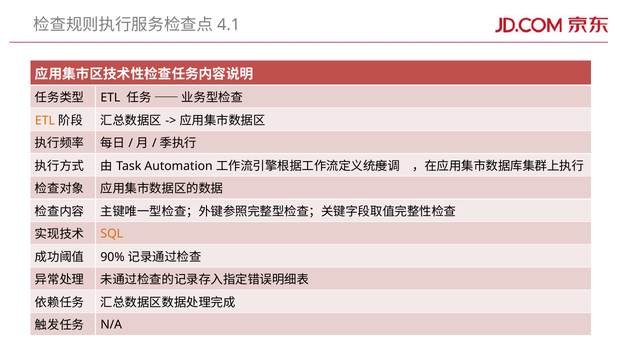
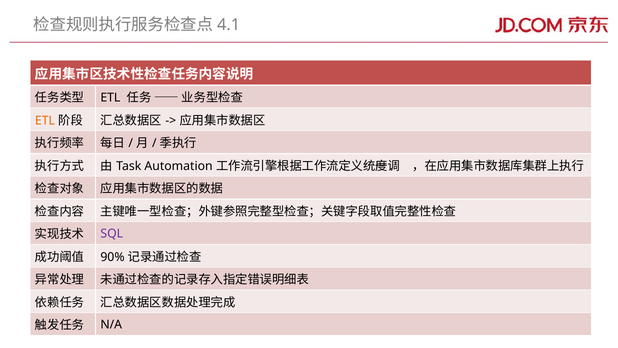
SQL colour: orange -> purple (112, 233)
